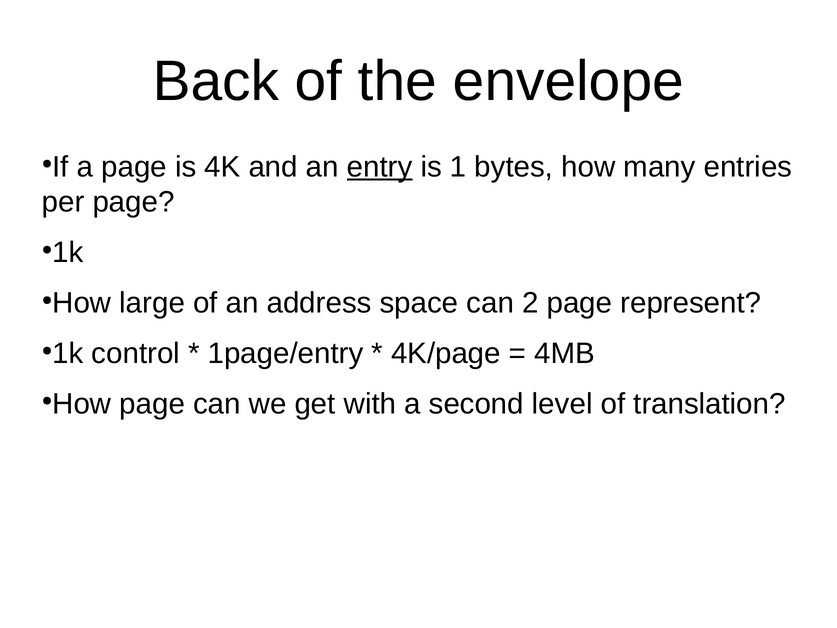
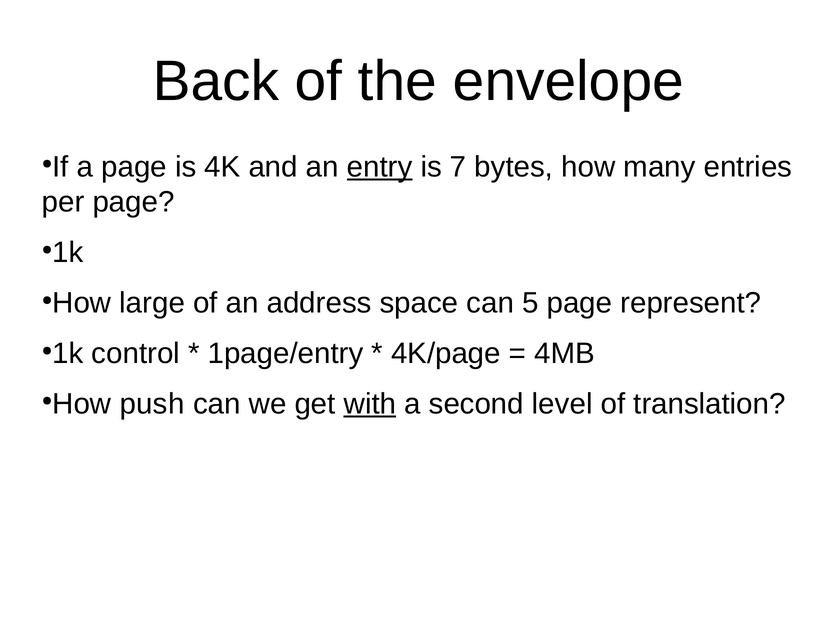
1: 1 -> 7 (458, 167)
2: 2 -> 5 (530, 303)
How page: page -> push (152, 404)
with underline: none -> present (370, 404)
